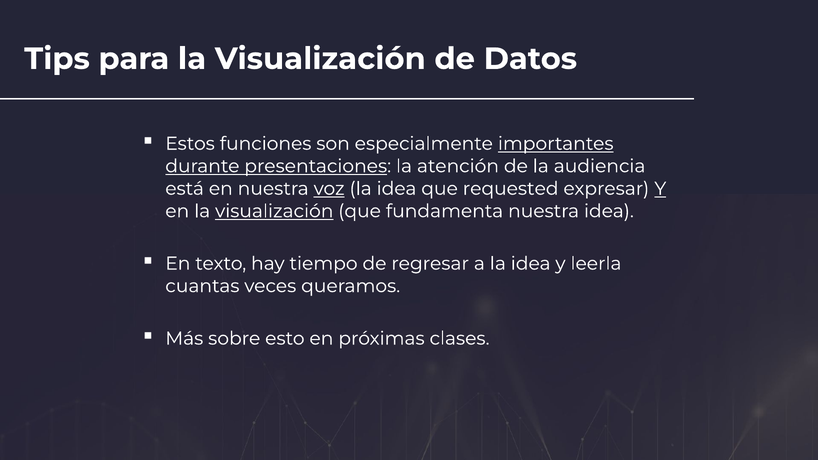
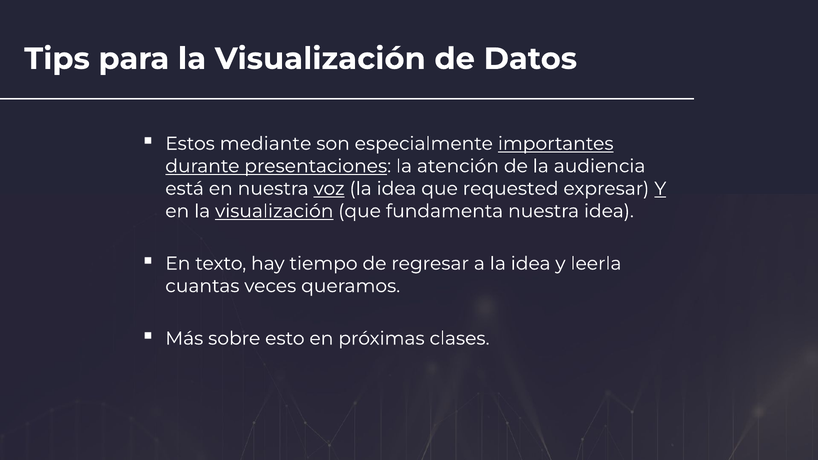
funciones: funciones -> mediante (266, 144)
